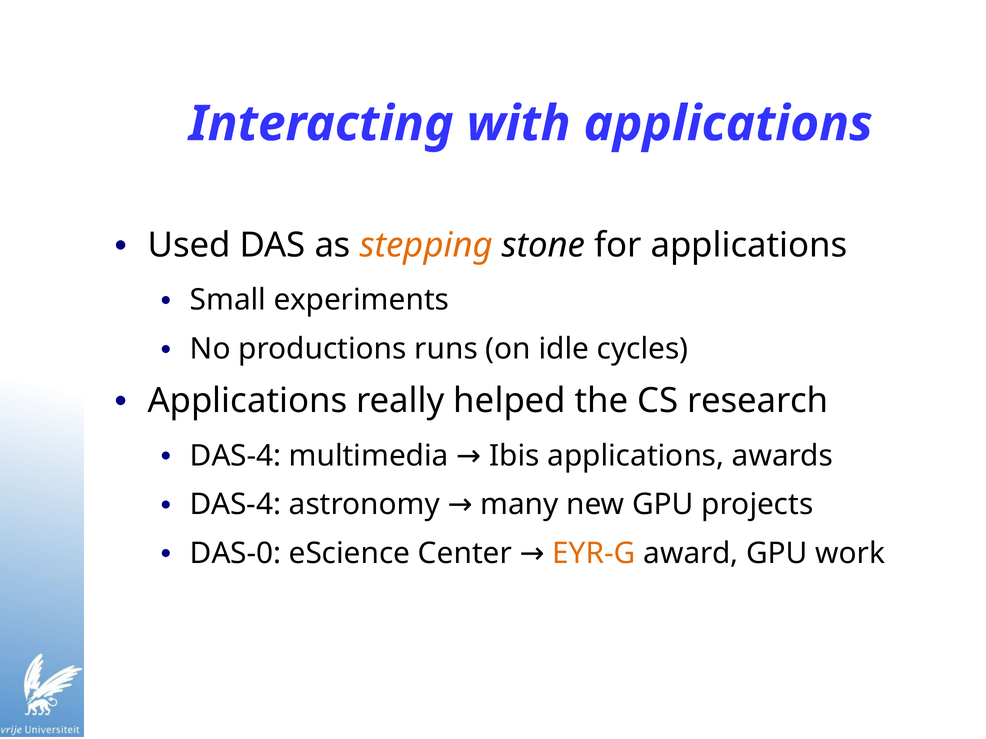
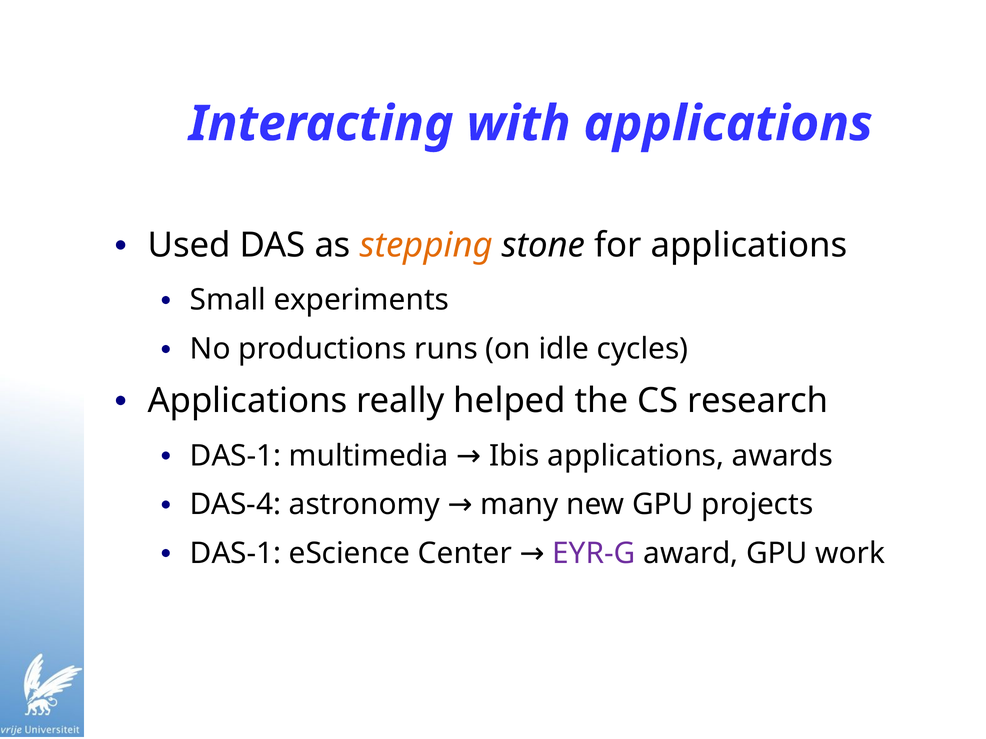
DAS-4: DAS-4 -> DAS-1 (236, 456)
DAS-0: DAS-0 -> DAS-1 (236, 554)
EYR-G colour: orange -> purple (594, 554)
